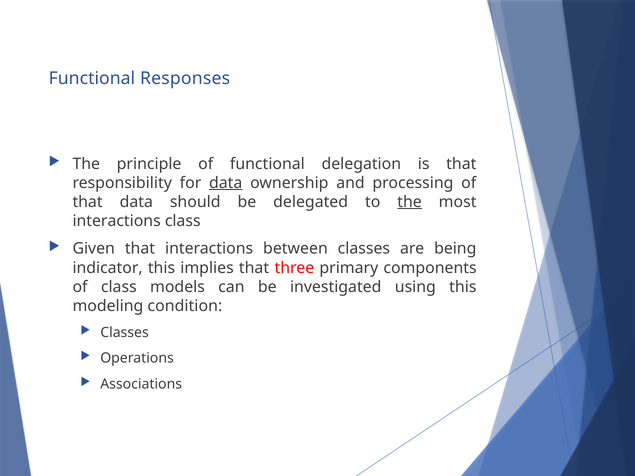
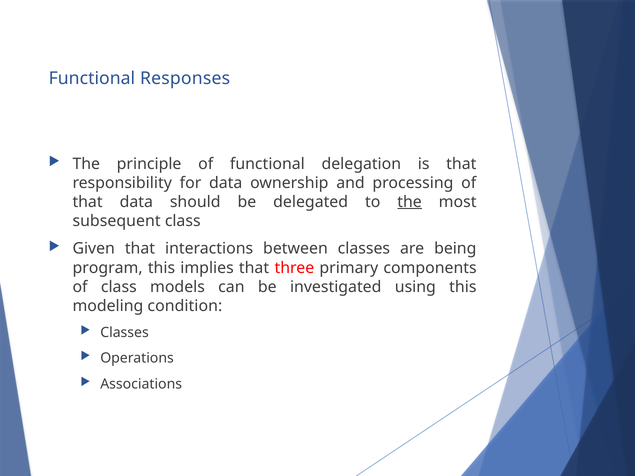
data underline: present -> none (226, 183)
interactions: interactions -> subsequent (117, 221)
indicator: indicator -> program (108, 268)
